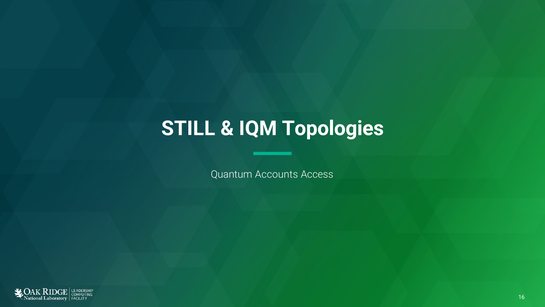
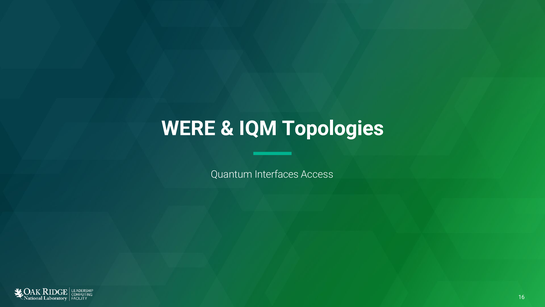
STILL: STILL -> WERE (188, 128)
Accounts: Accounts -> Interfaces (277, 174)
